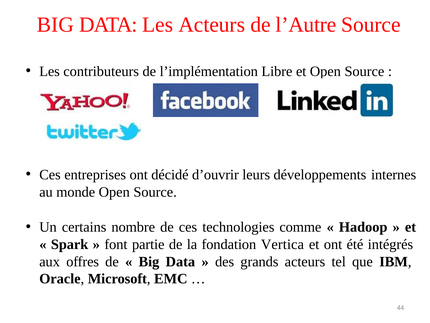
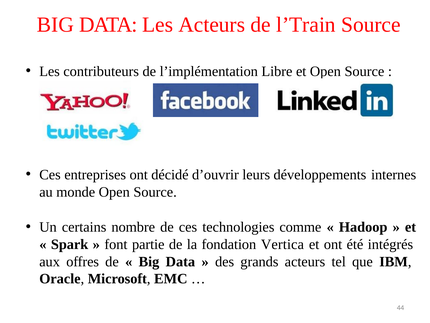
l’Autre: l’Autre -> l’Train (306, 25)
